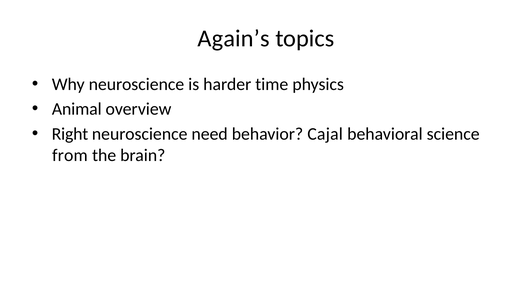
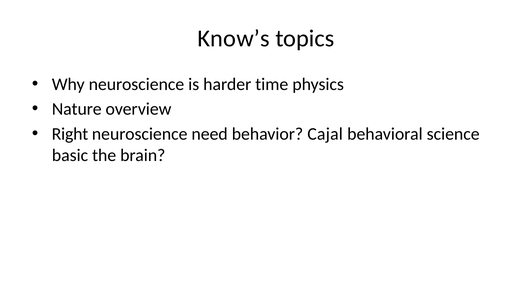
Again’s: Again’s -> Know’s (234, 39)
Animal: Animal -> Nature (77, 109)
from: from -> basic (70, 155)
